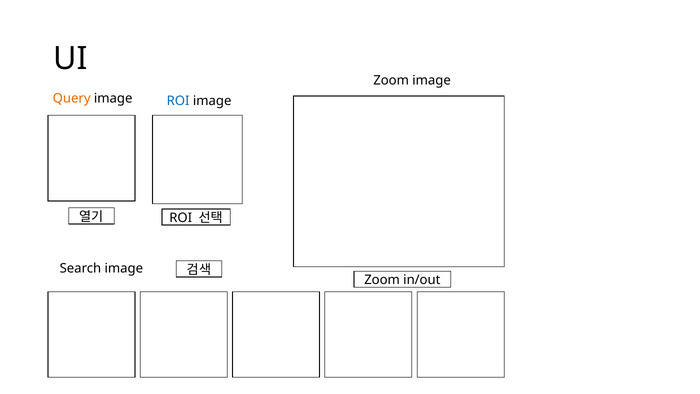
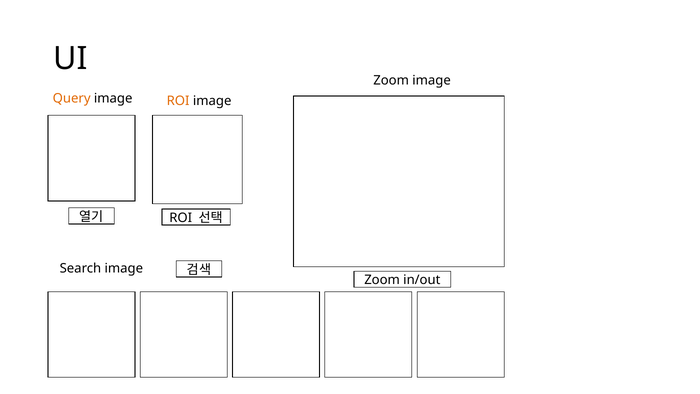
ROI colour: blue -> orange (178, 101)
